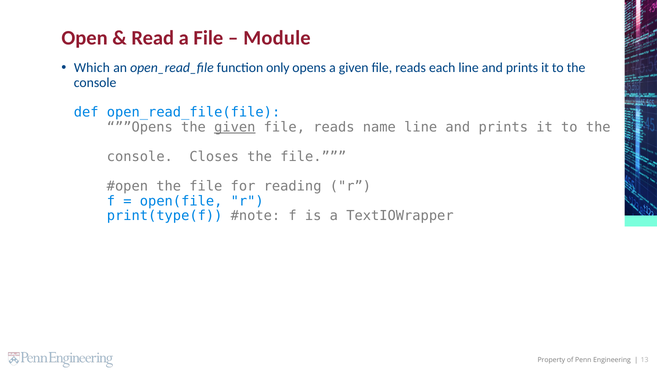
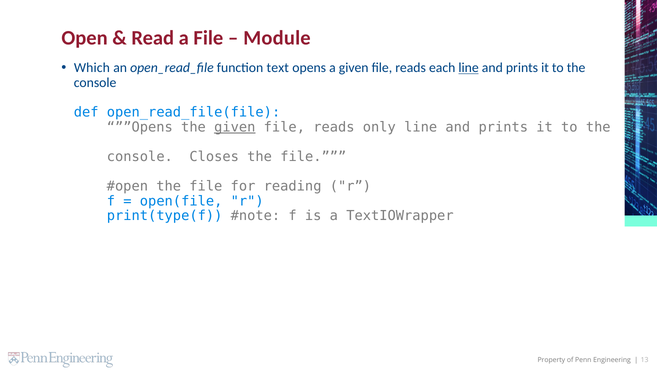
only: only -> text (278, 68)
line underline: none -> present (469, 68)
name: name -> only (379, 127)
